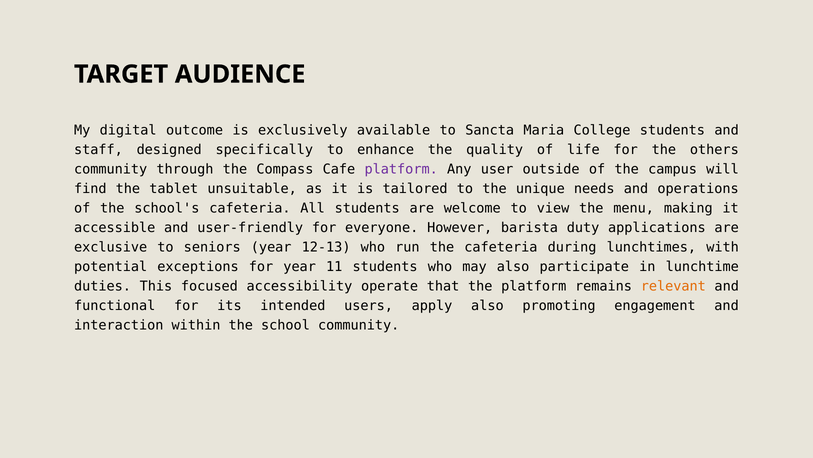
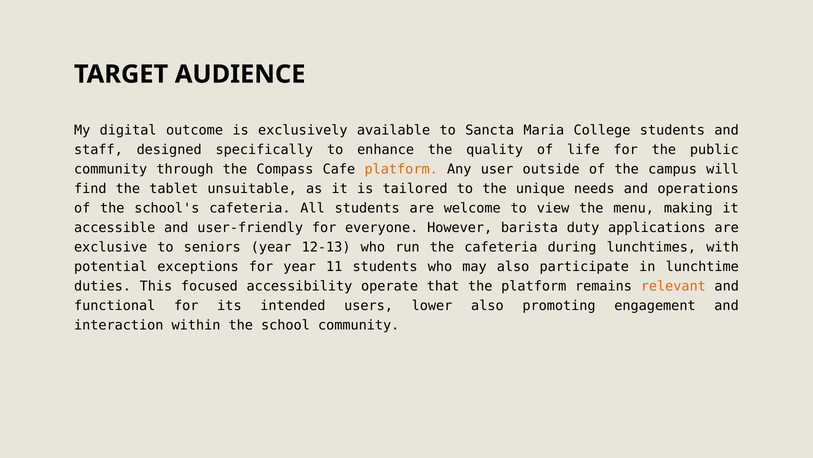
others: others -> public (714, 149)
platform colour: purple -> orange (401, 169)
apply: apply -> lower (432, 305)
